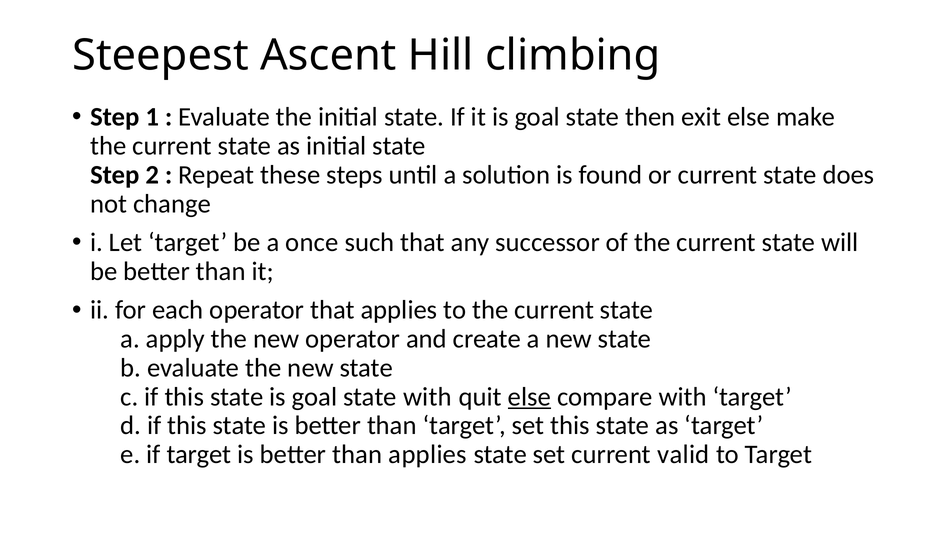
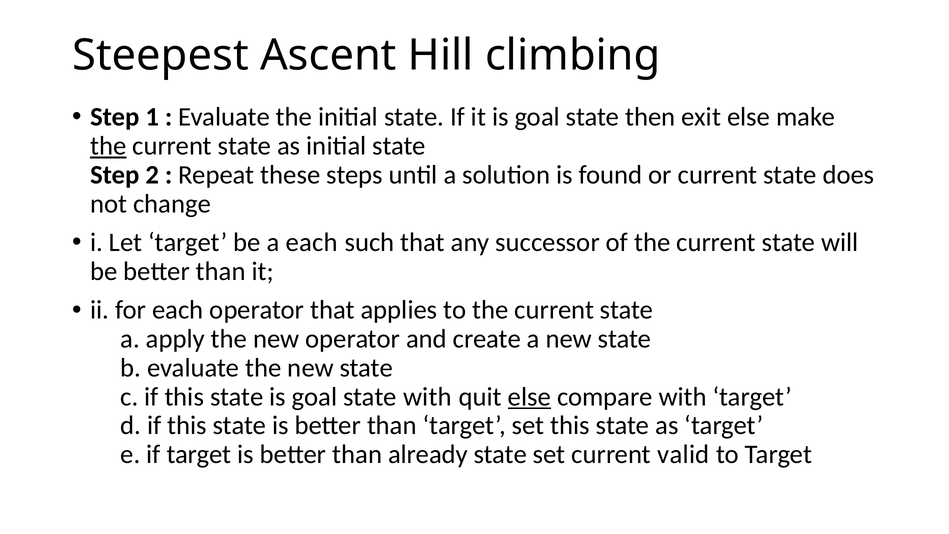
the underline: none -> present (108, 146)
a once: once -> each (312, 242)
than applies: applies -> already (428, 454)
